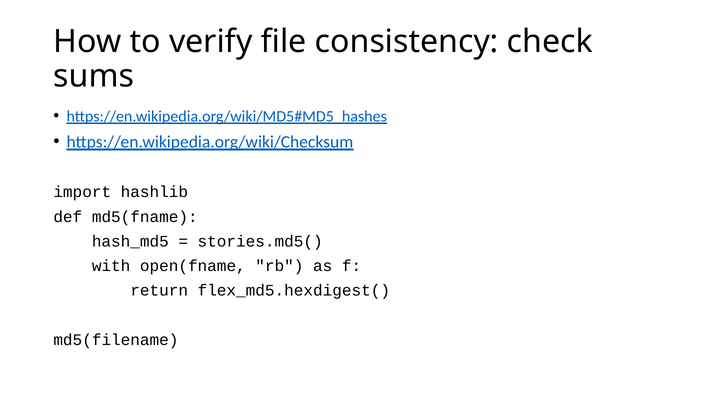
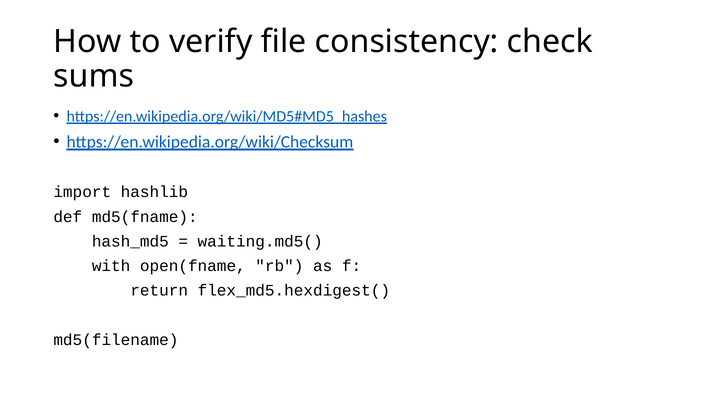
stories.md5(: stories.md5( -> waiting.md5( (260, 242)
